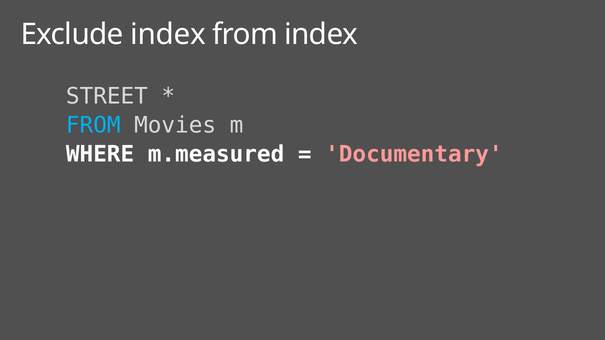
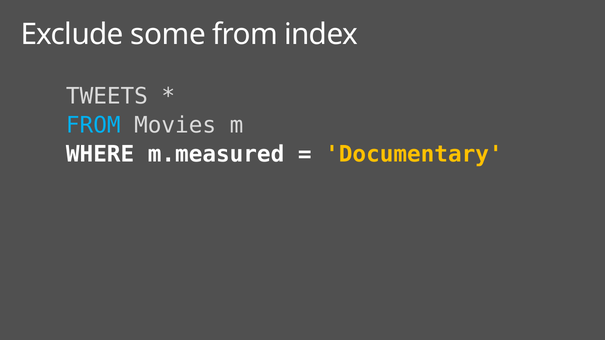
Exclude index: index -> some (168, 35)
STREET: STREET -> TWEETS (107, 96)
Documentary colour: pink -> yellow (414, 155)
